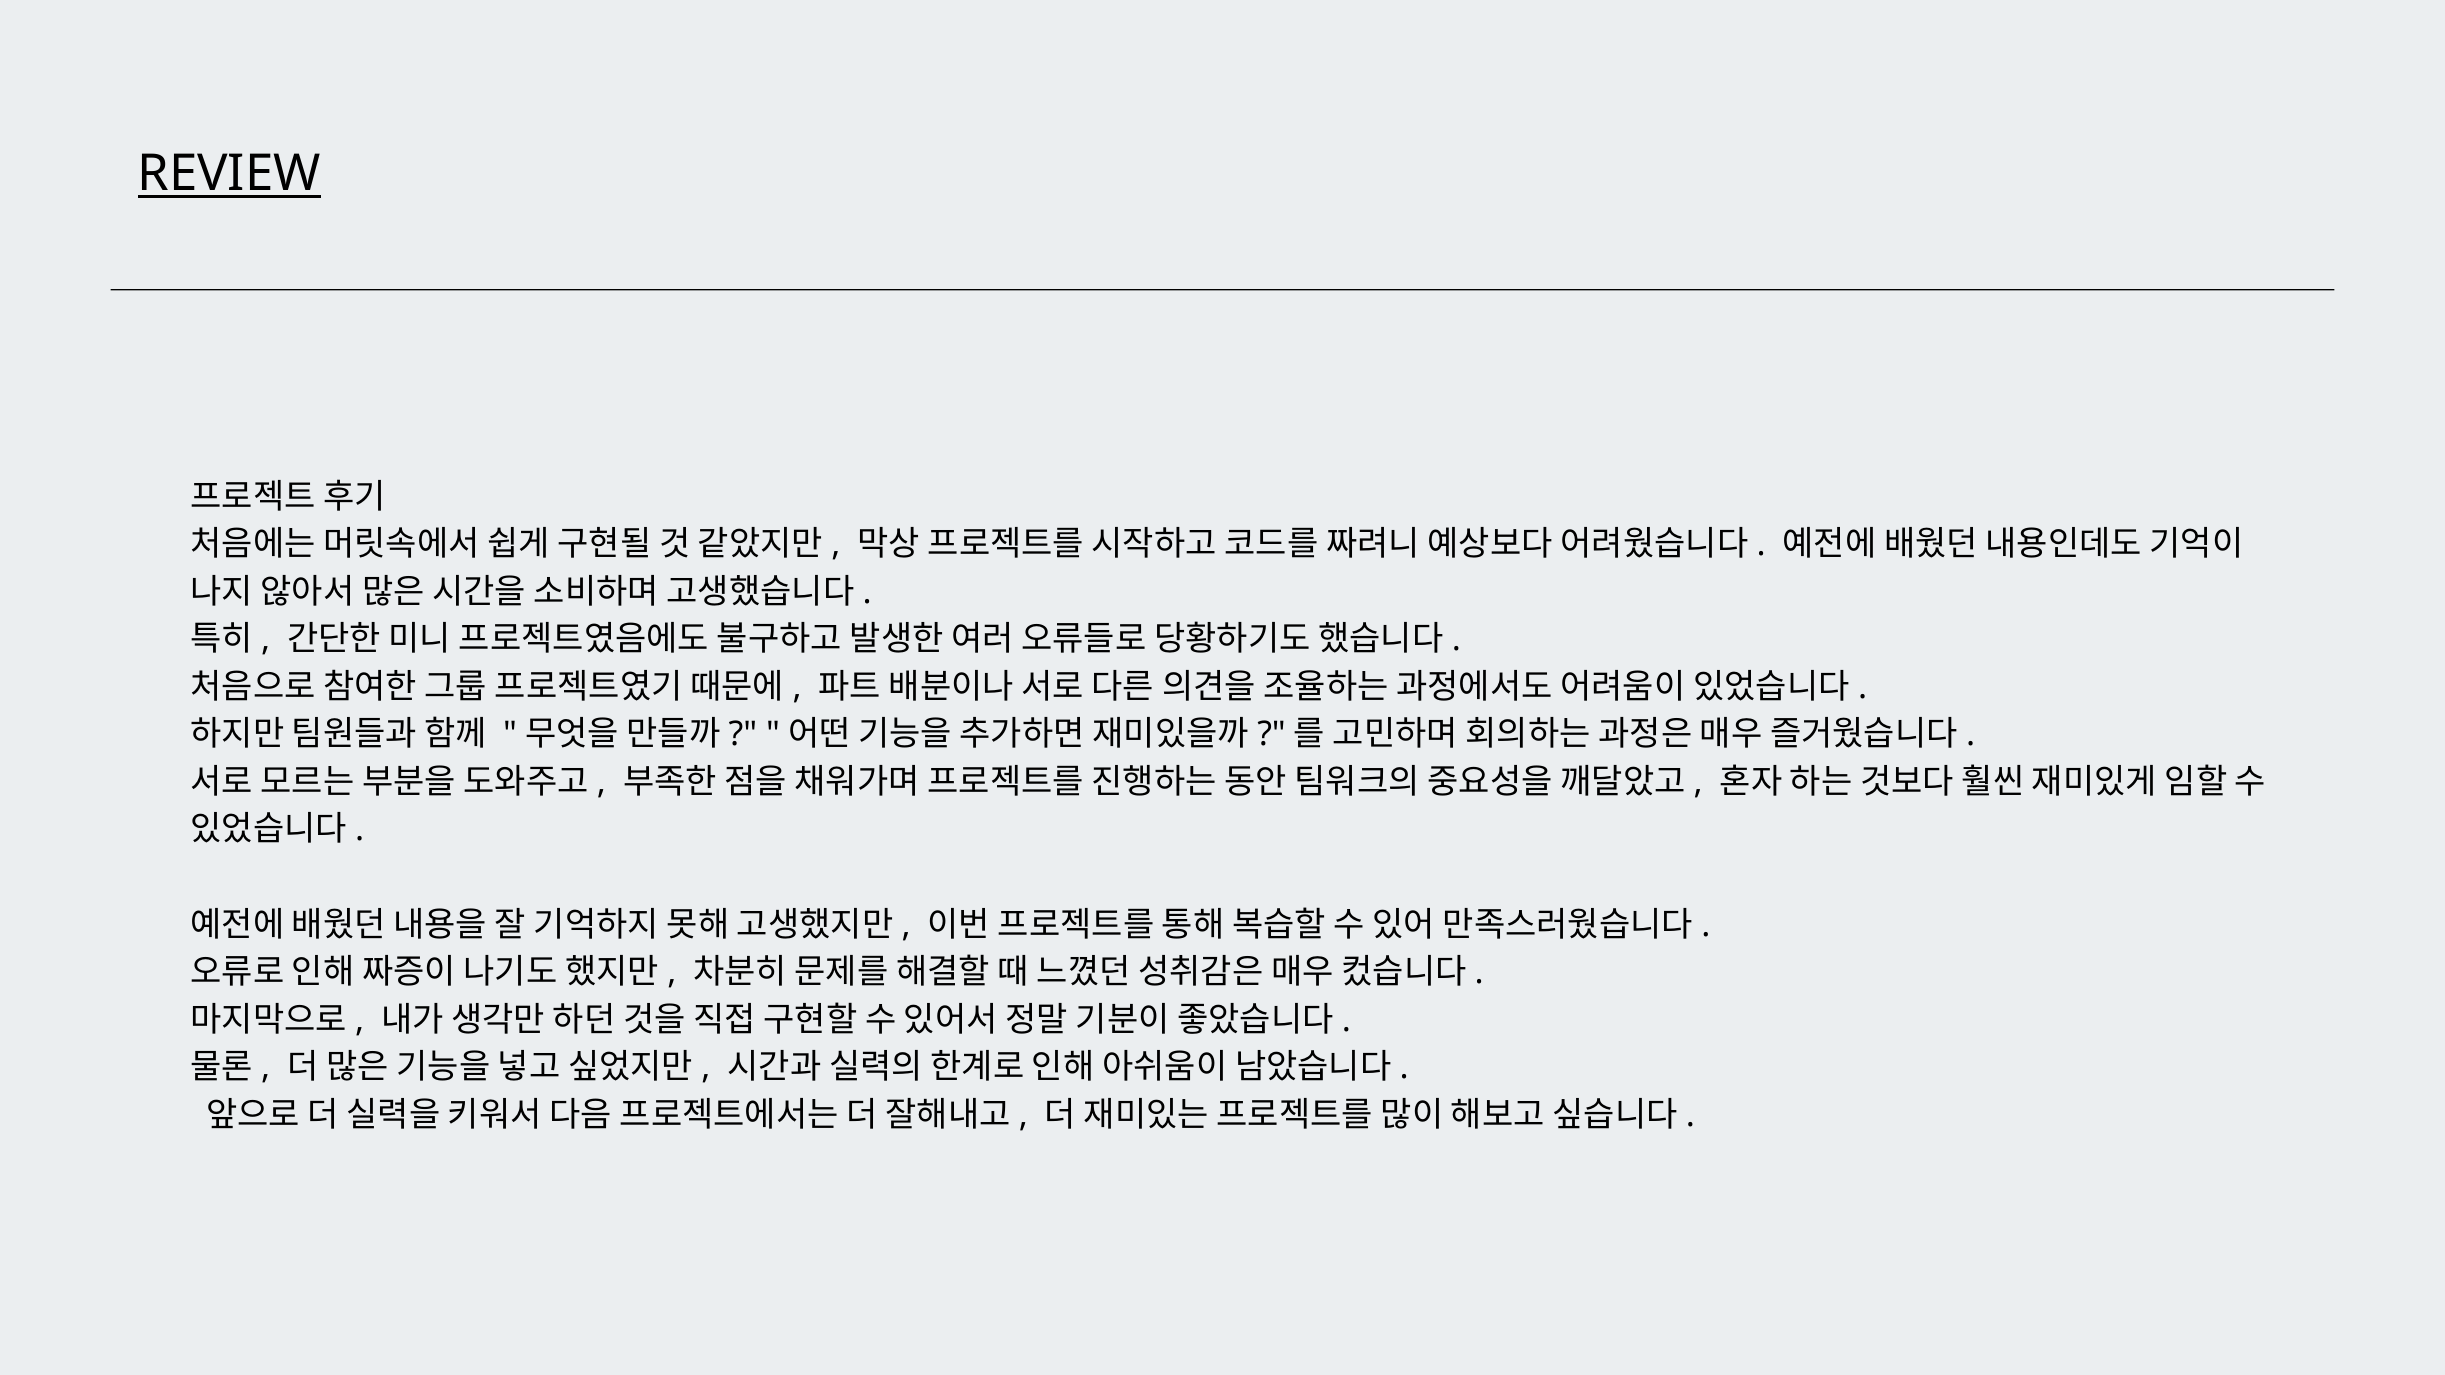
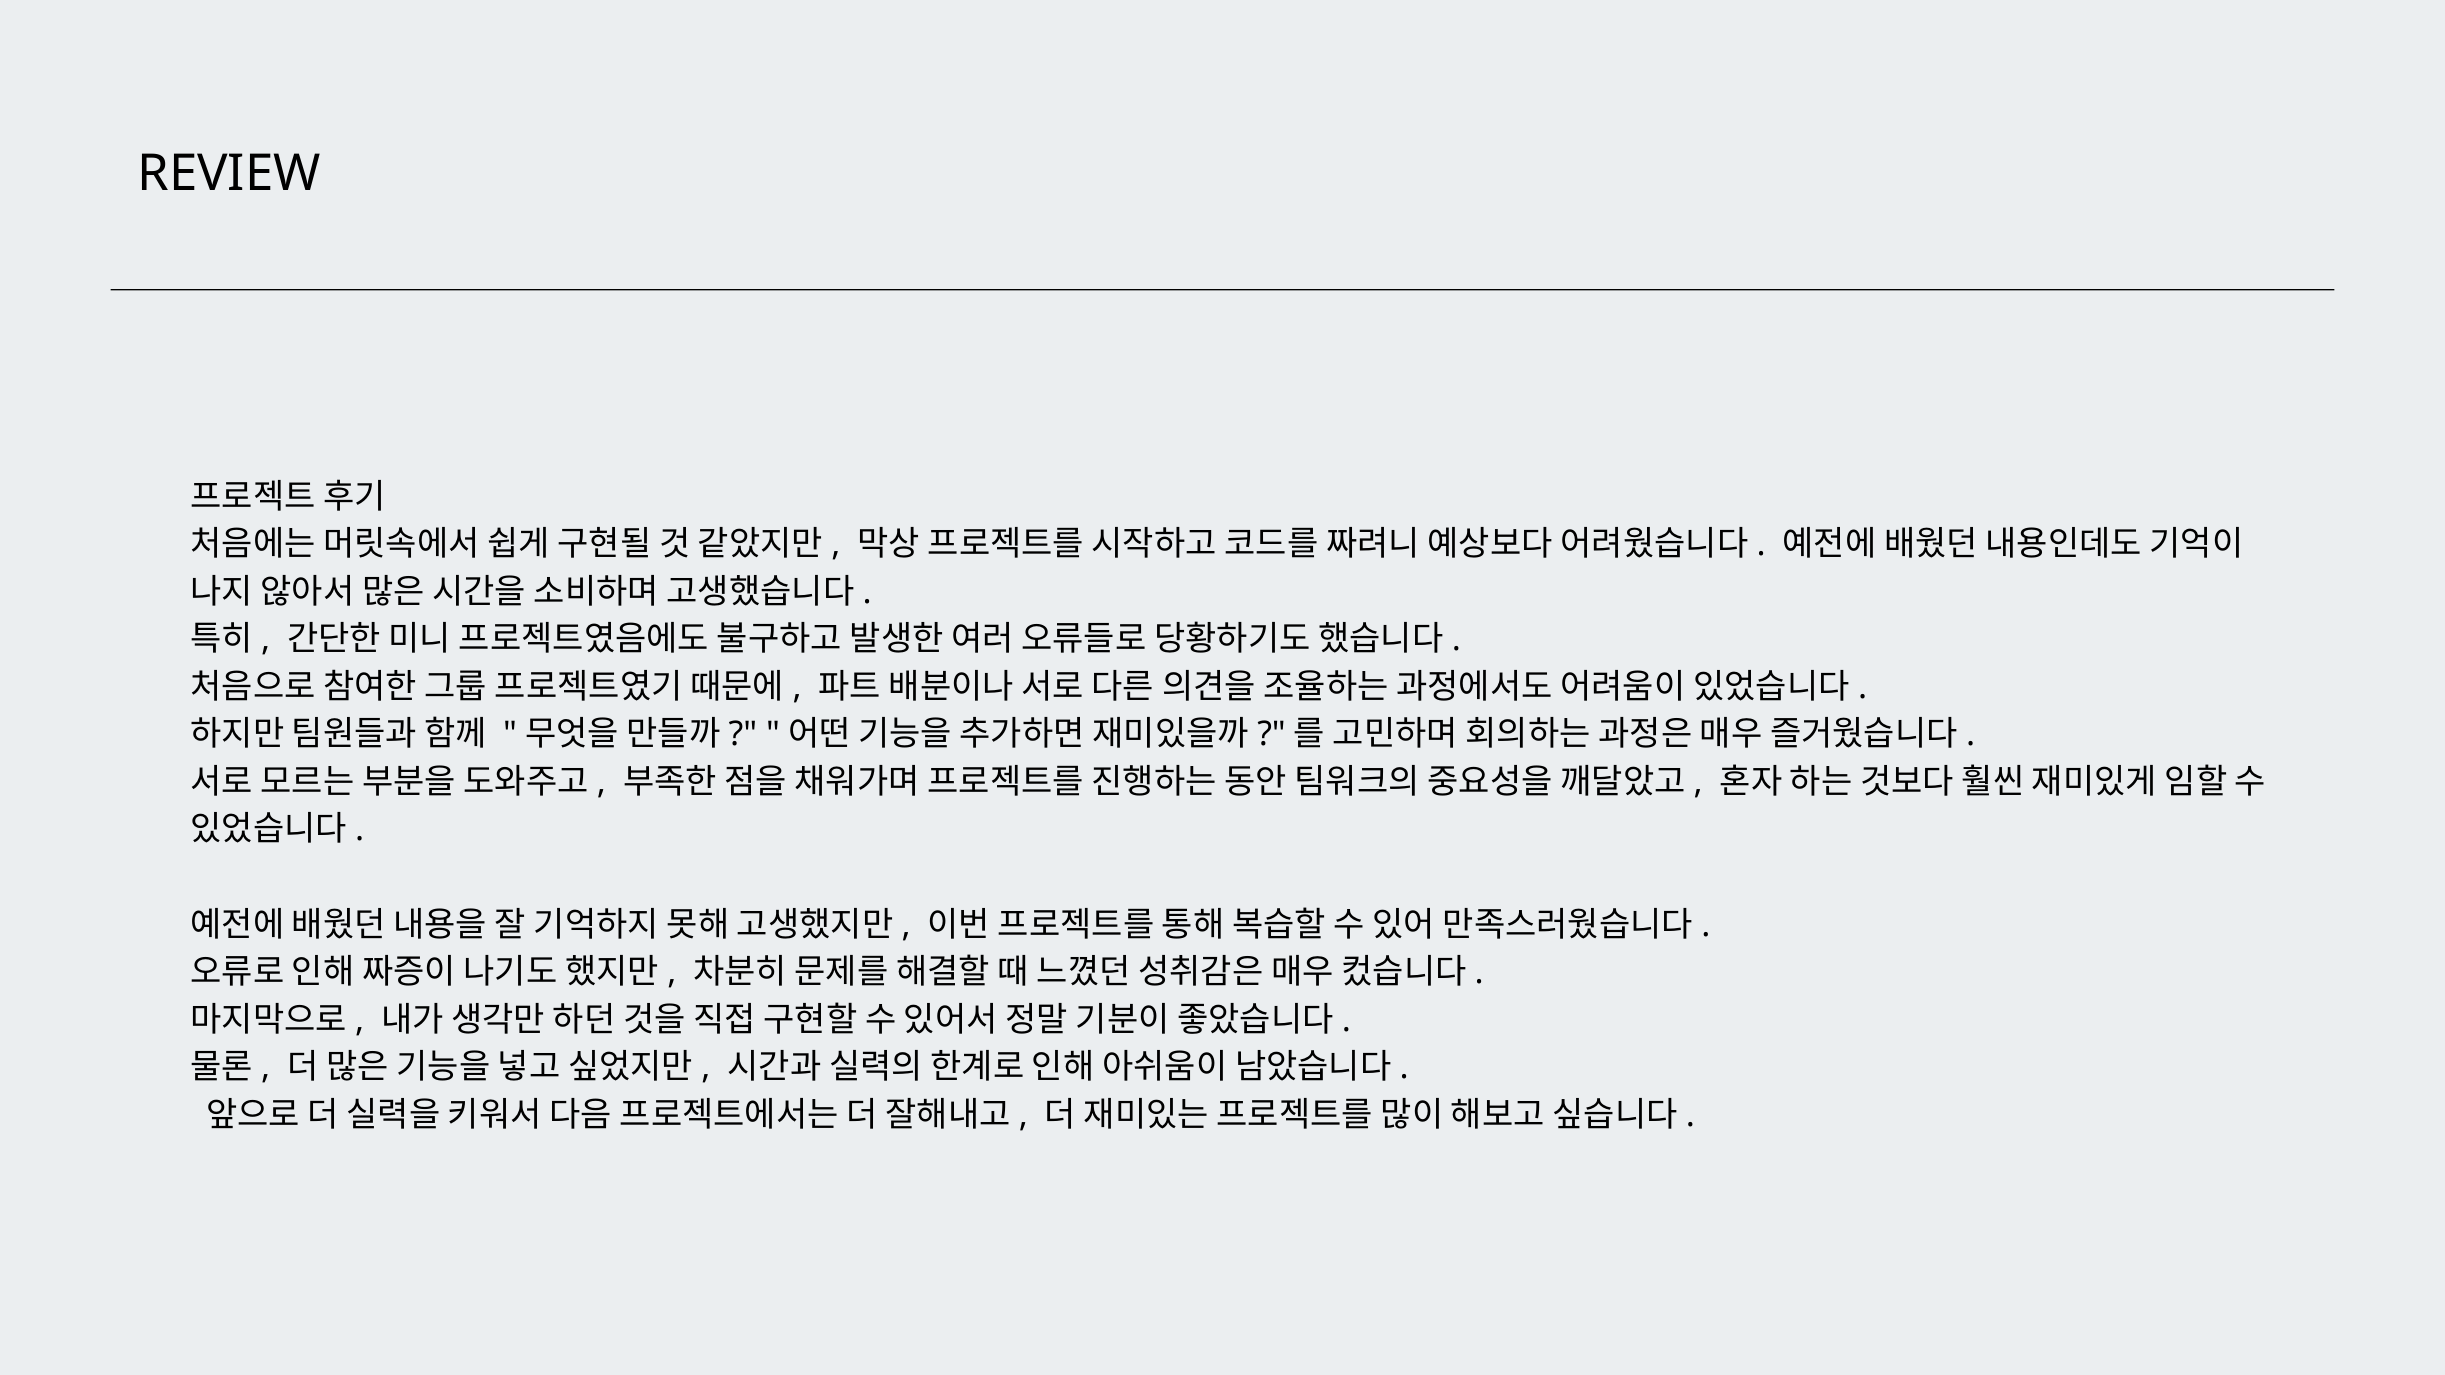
REVIEW underline: present -> none (229, 174)
